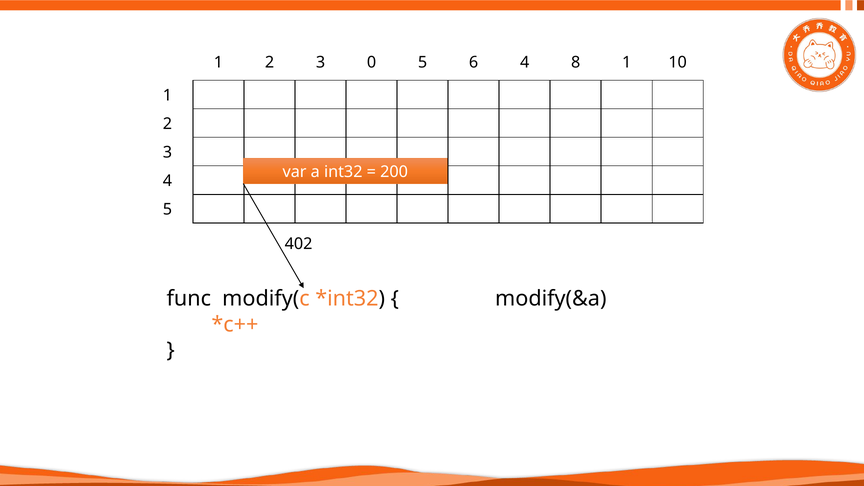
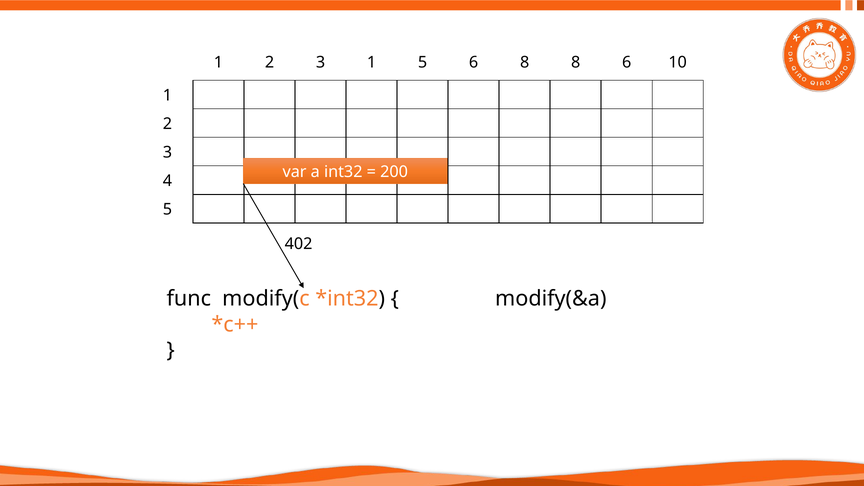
3 0: 0 -> 1 (372, 62)
6 4: 4 -> 8 (525, 62)
8 1: 1 -> 6 (627, 62)
